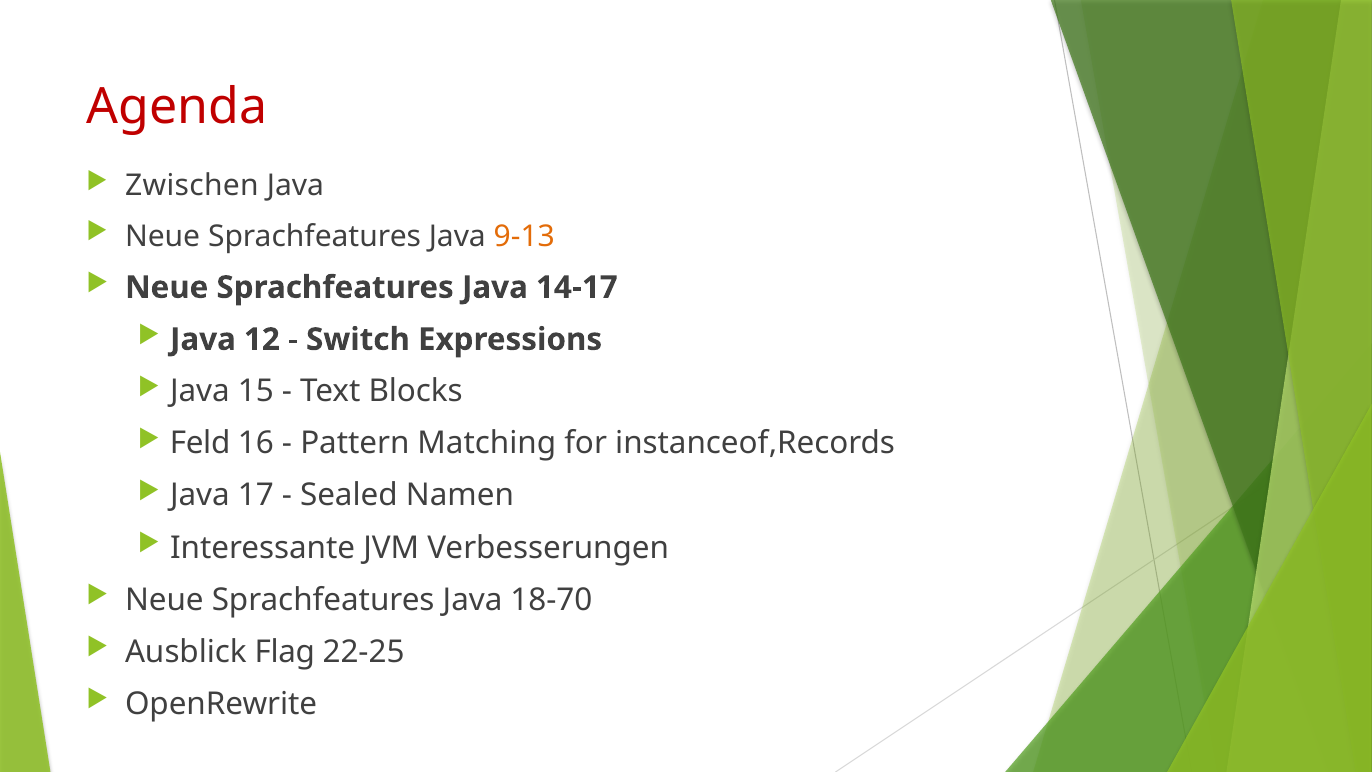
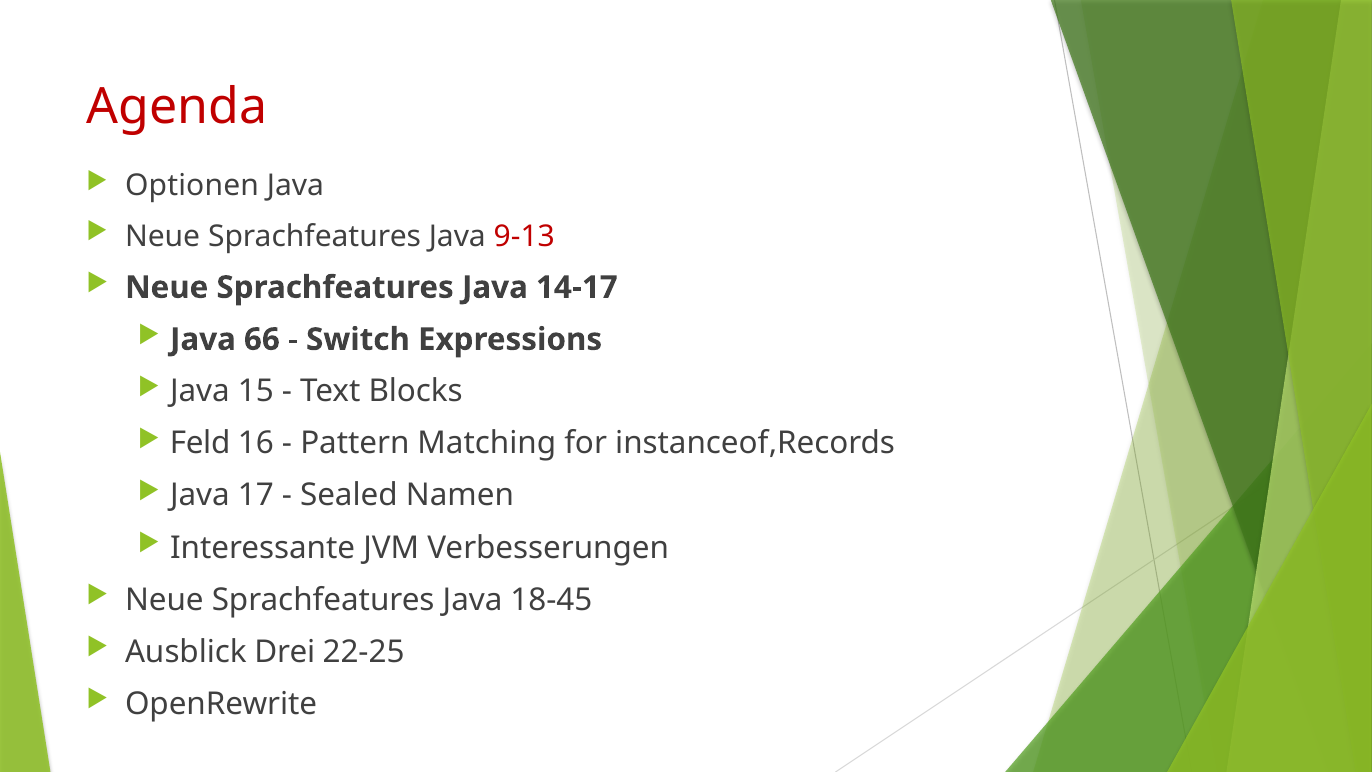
Zwischen: Zwischen -> Optionen (192, 186)
9-13 colour: orange -> red (524, 236)
12: 12 -> 66 (262, 339)
18-70: 18-70 -> 18-45 (551, 599)
Flag: Flag -> Drei (285, 652)
